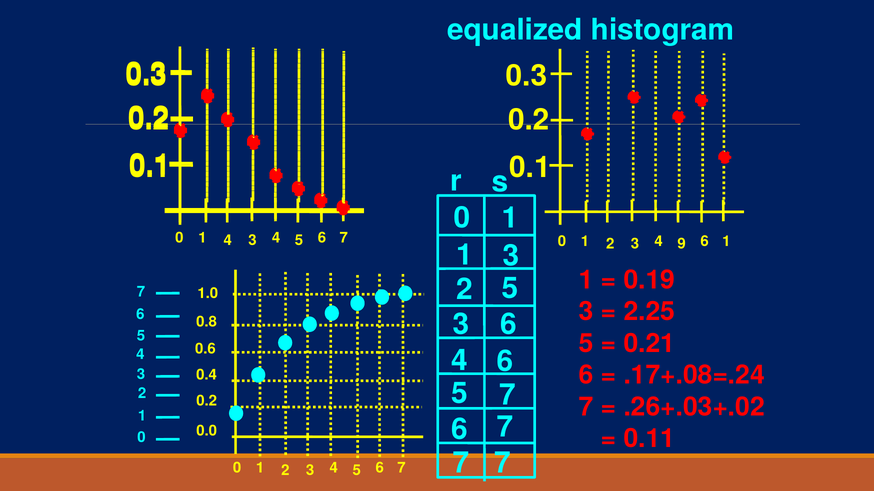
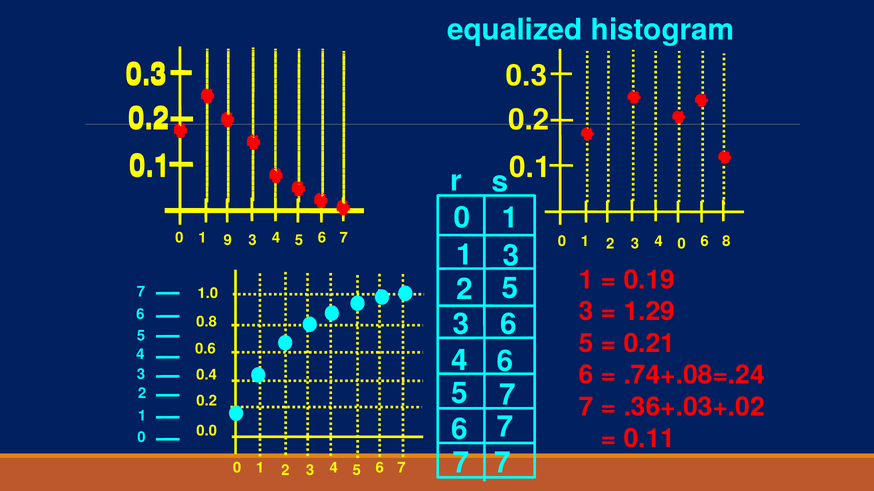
1 4: 4 -> 9 (228, 240)
4 9: 9 -> 0 (682, 244)
6 1: 1 -> 8 (726, 242)
2.25: 2.25 -> 1.29 (649, 312)
.17+.08=.24: .17+.08=.24 -> .74+.08=.24 (694, 376)
.26+.03+.02: .26+.03+.02 -> .36+.03+.02 (694, 407)
